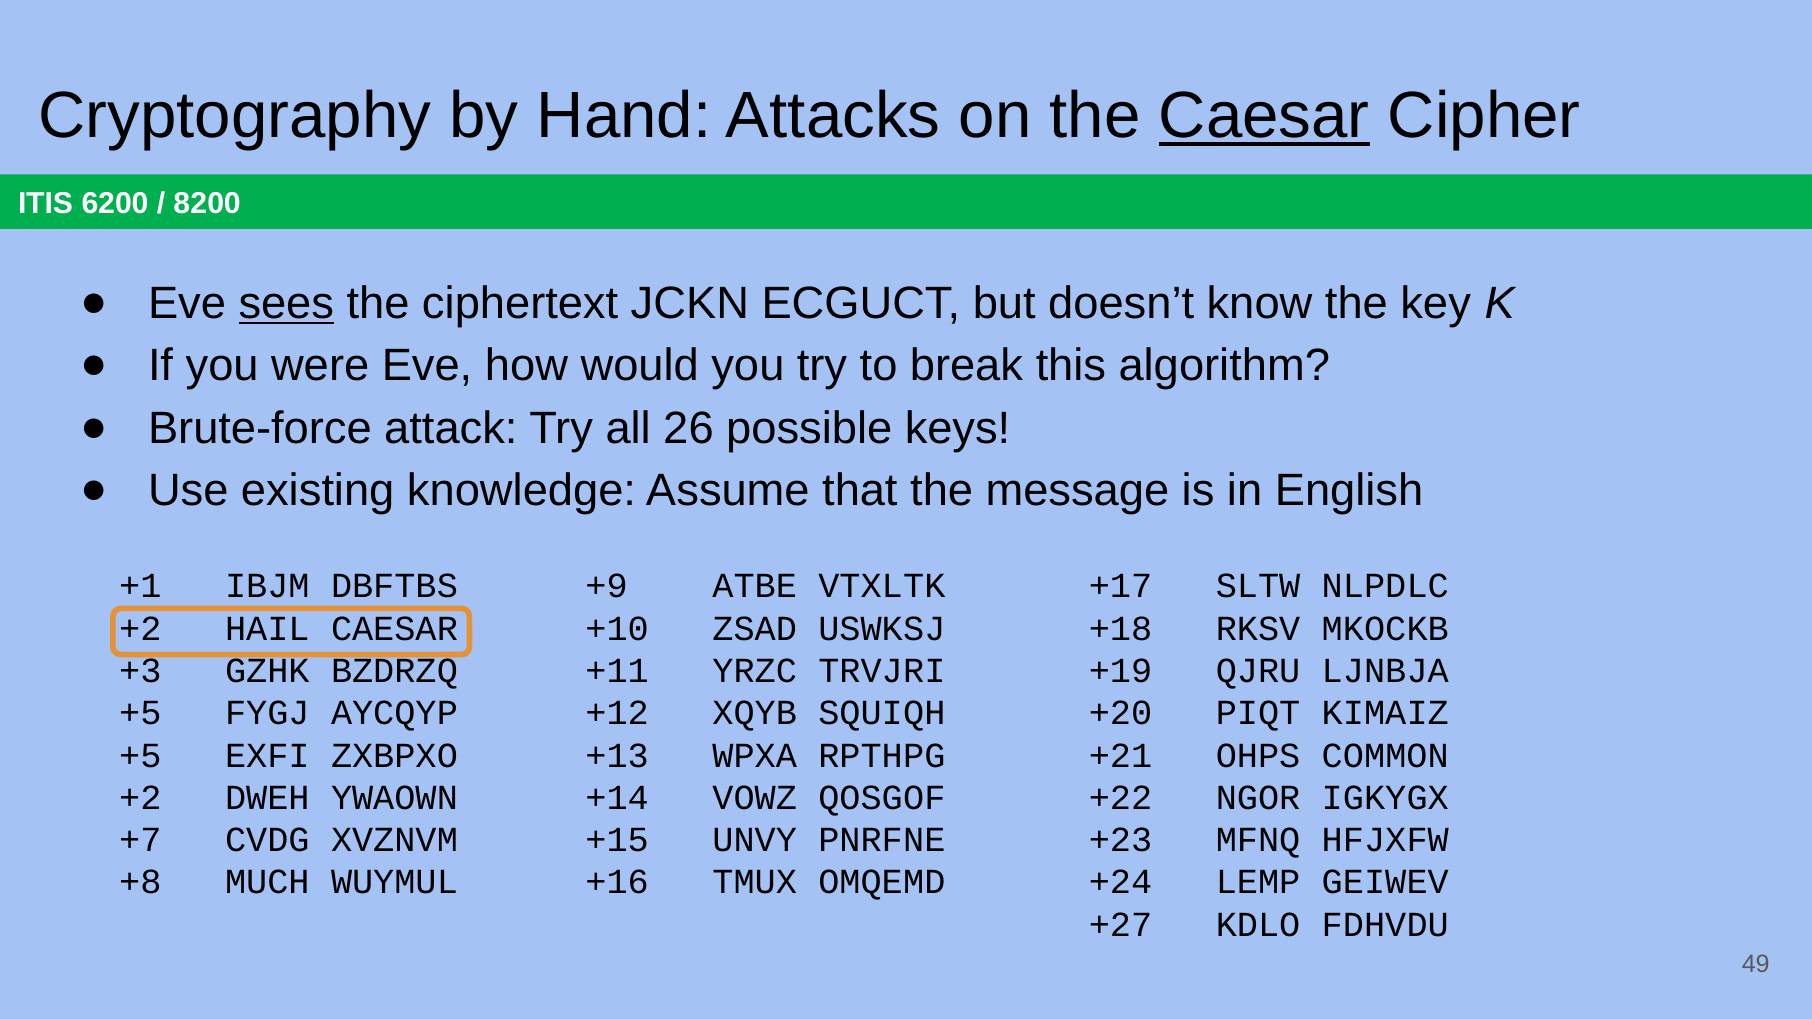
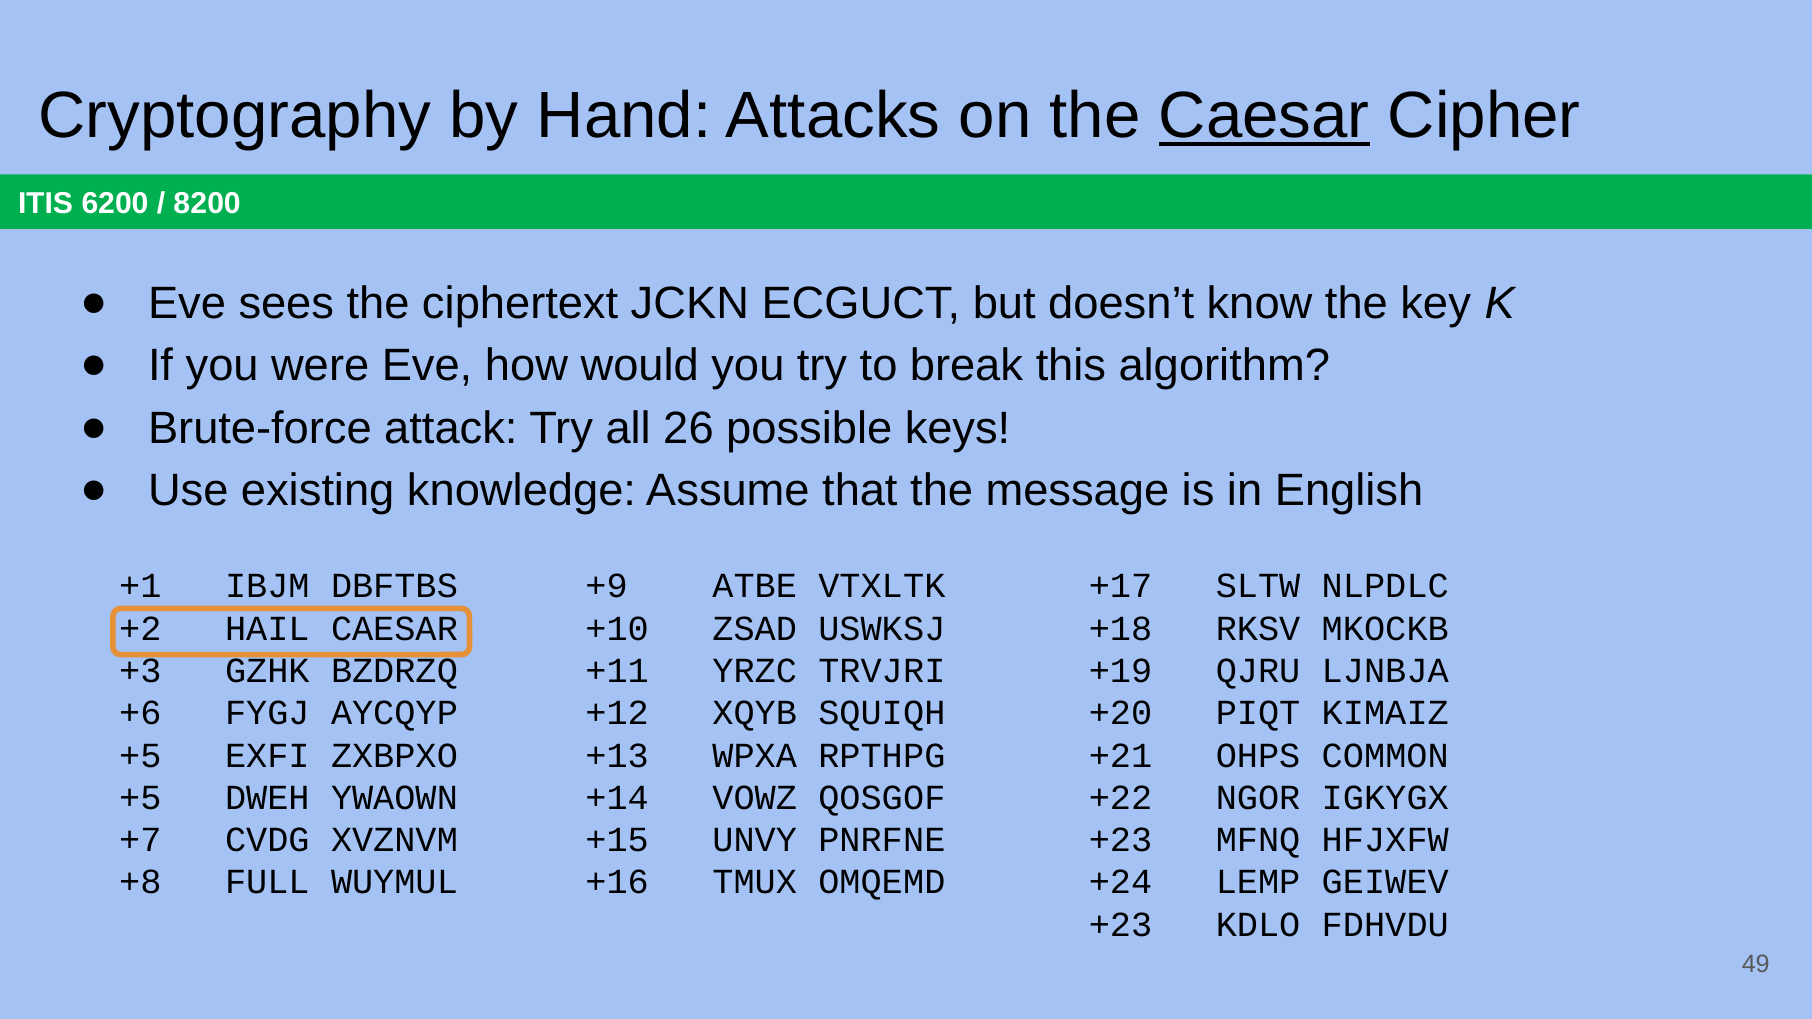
sees underline: present -> none (286, 304)
+5: +5 -> +6 (140, 713)
+2: +2 -> +5 (140, 798)
MUCH: MUCH -> FULL (267, 883)
+27: +27 -> +23 (1121, 925)
